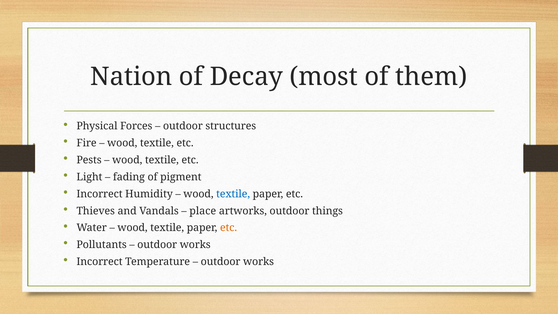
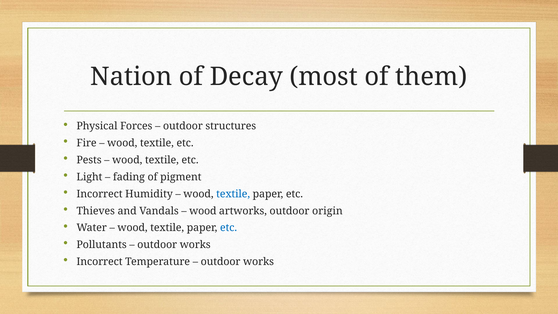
place: place -> wood (203, 211)
things: things -> origin (327, 211)
etc colour: orange -> blue (229, 228)
